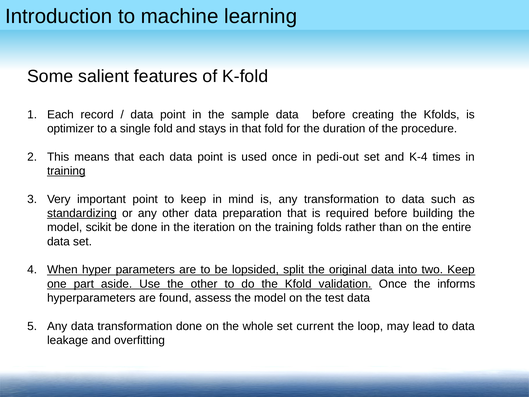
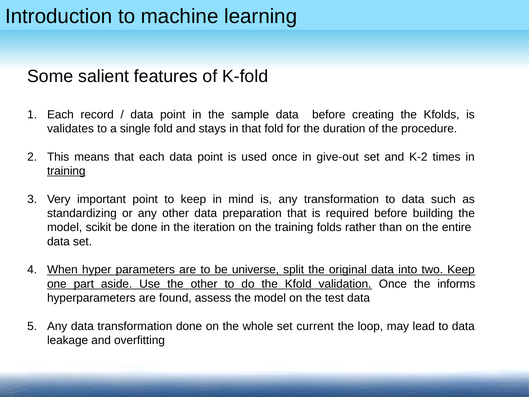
optimizer: optimizer -> validates (70, 129)
pedi-out: pedi-out -> give-out (338, 157)
K-4: K-4 -> K-2 (418, 157)
standardizing underline: present -> none (82, 213)
lopsided: lopsided -> universe (255, 270)
